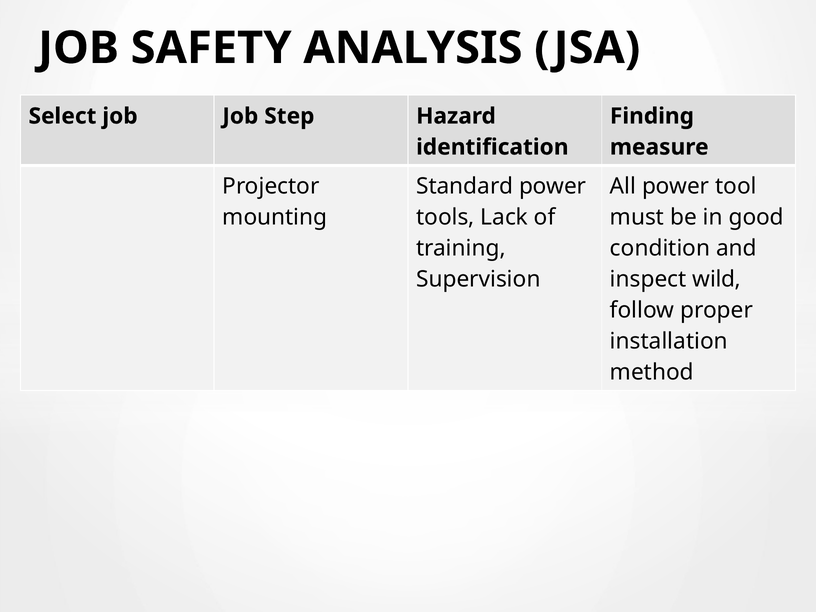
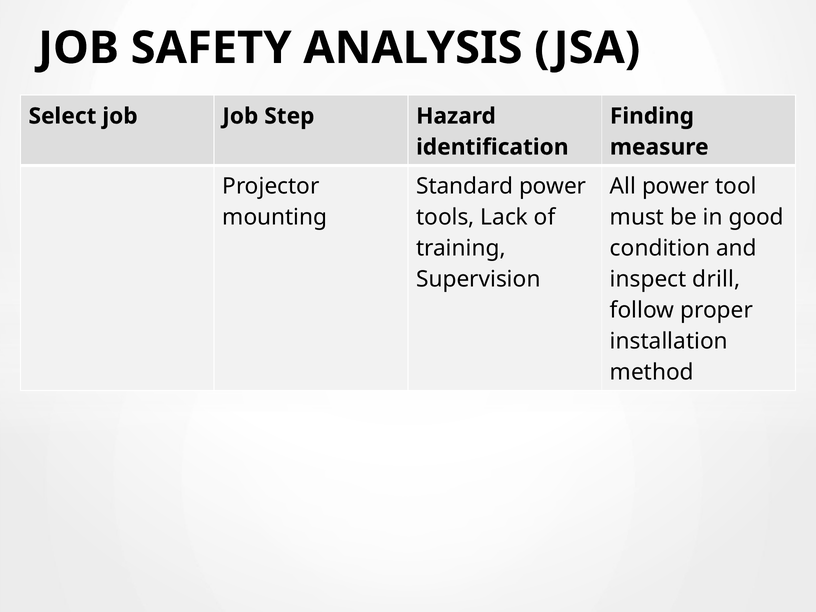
wild: wild -> drill (717, 279)
